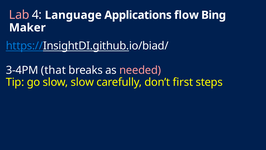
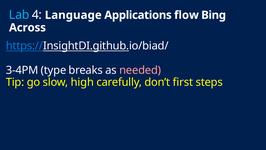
Lab colour: pink -> light blue (19, 15)
Maker: Maker -> Across (27, 28)
that: that -> type (53, 70)
slow slow: slow -> high (82, 82)
